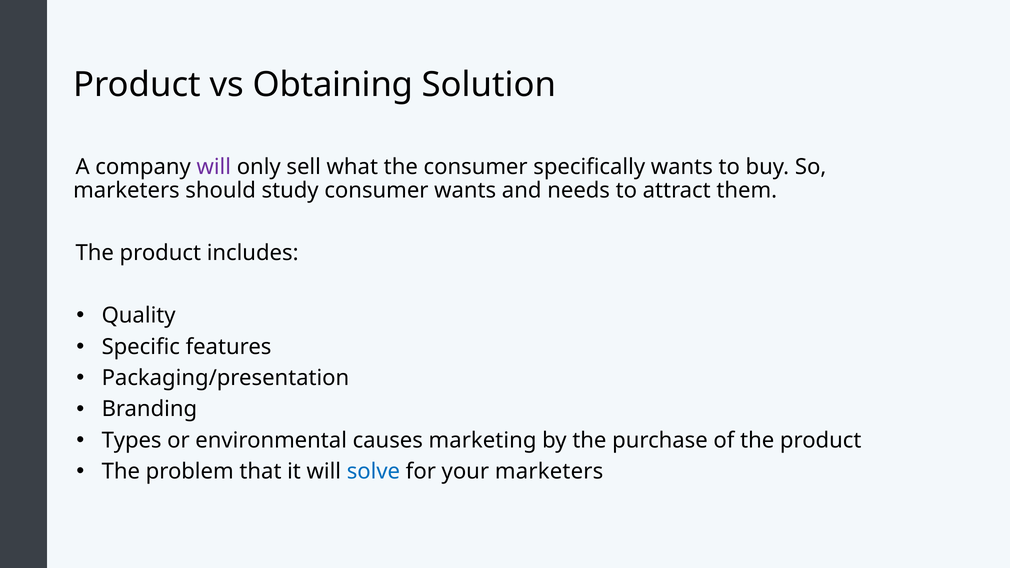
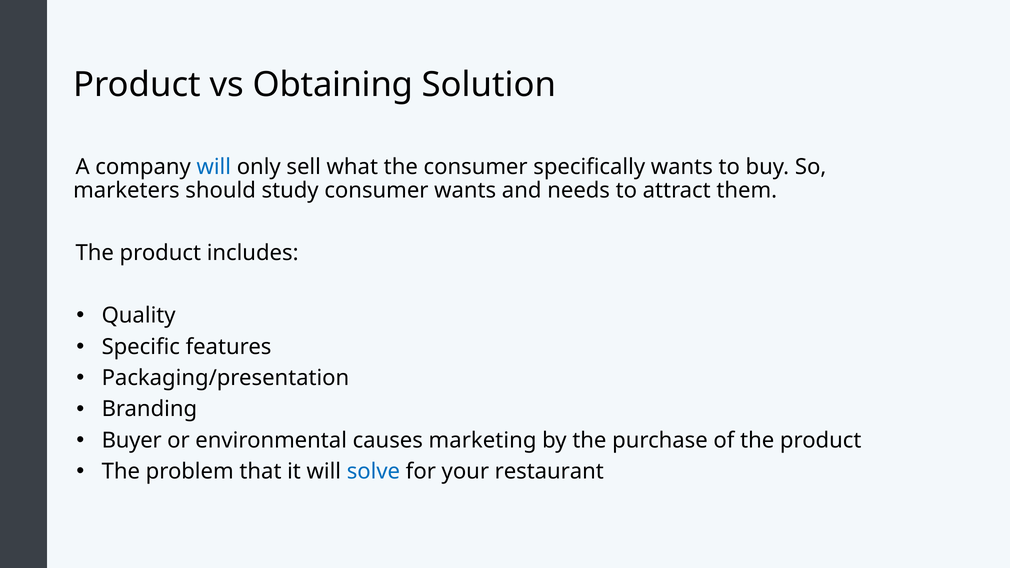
will colour: purple -> blue (214, 167)
Types: Types -> Buyer (132, 440)
your marketers: marketers -> restaurant (549, 472)
